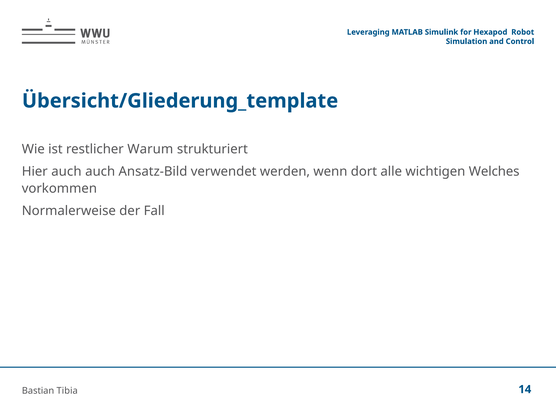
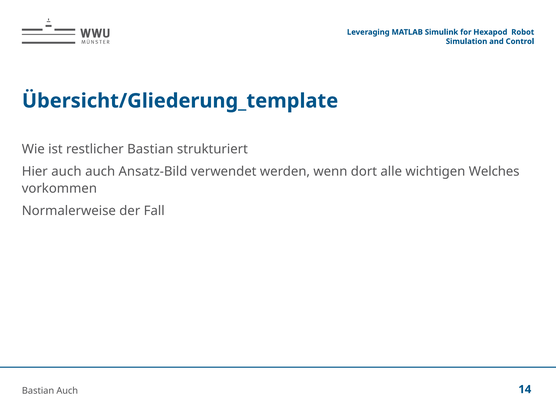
restlicher Warum: Warum -> Bastian (150, 149)
Bastian Tibia: Tibia -> Auch (67, 391)
